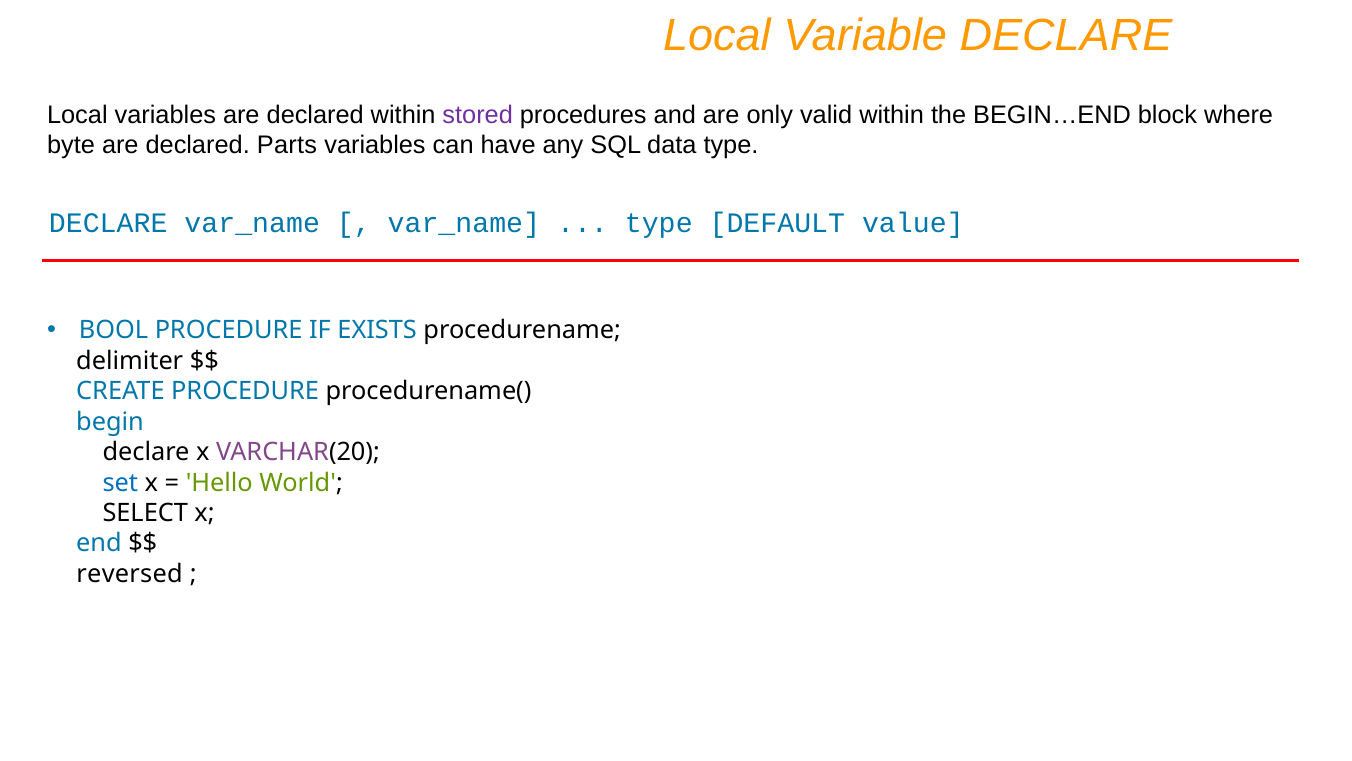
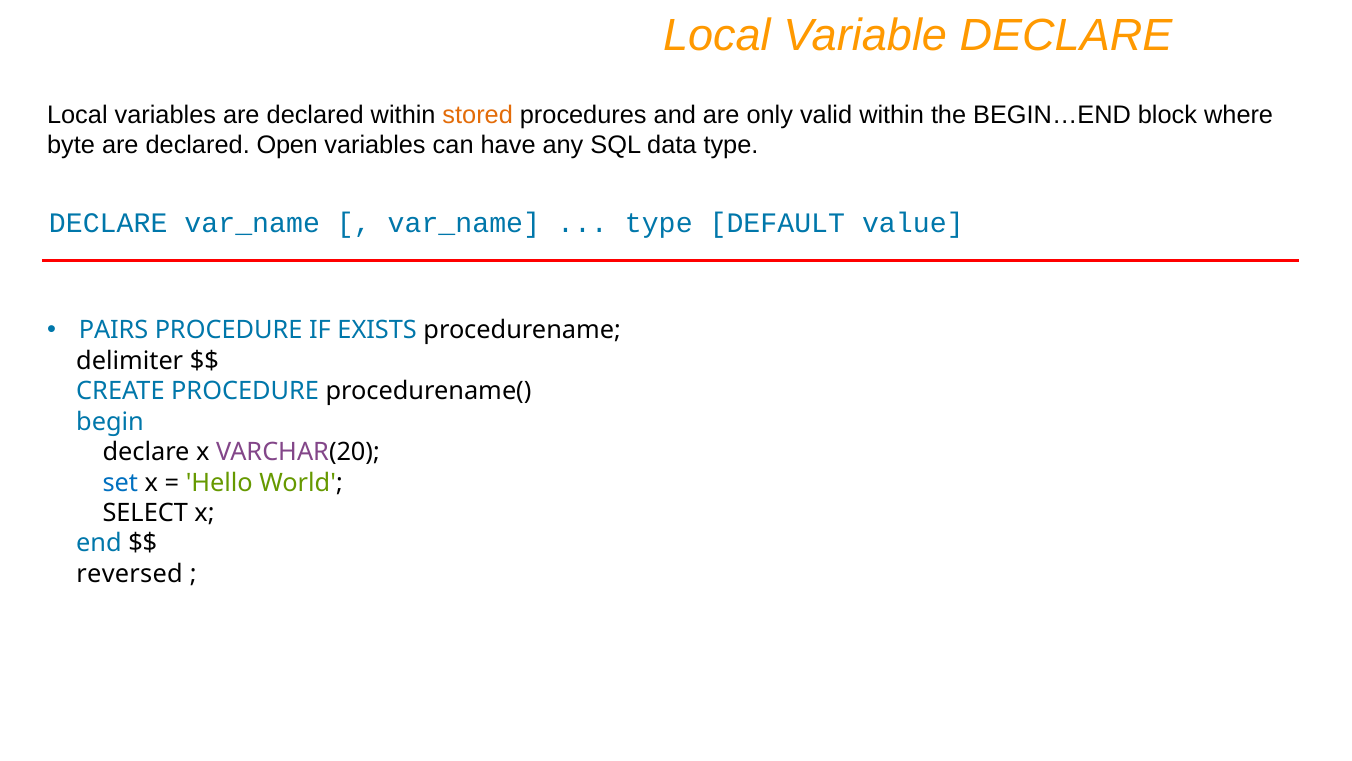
stored colour: purple -> orange (478, 115)
Parts: Parts -> Open (287, 145)
BOOL: BOOL -> PAIRS (114, 330)
